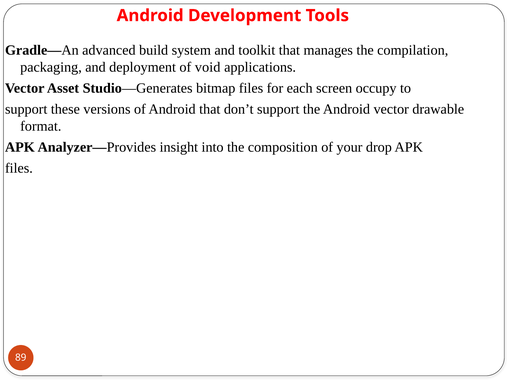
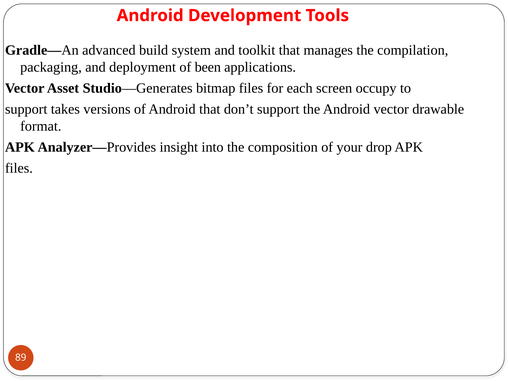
void: void -> been (208, 67)
these: these -> takes (65, 109)
